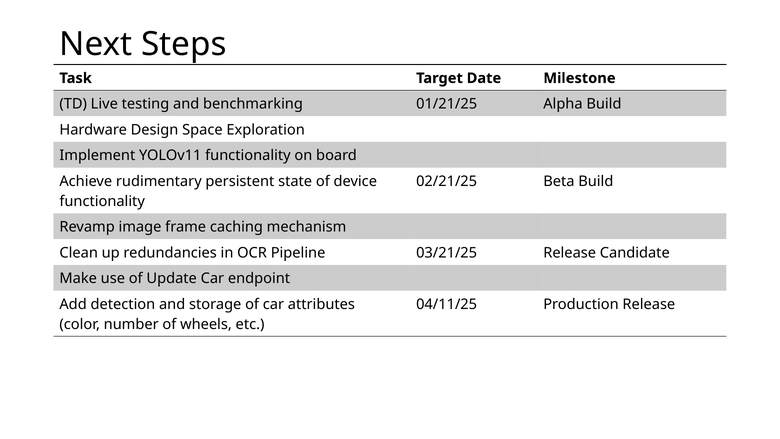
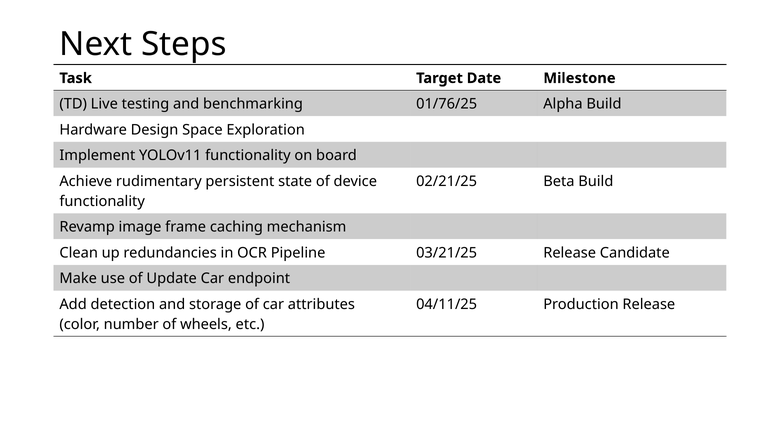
01/21/25: 01/21/25 -> 01/76/25 (447, 104)
